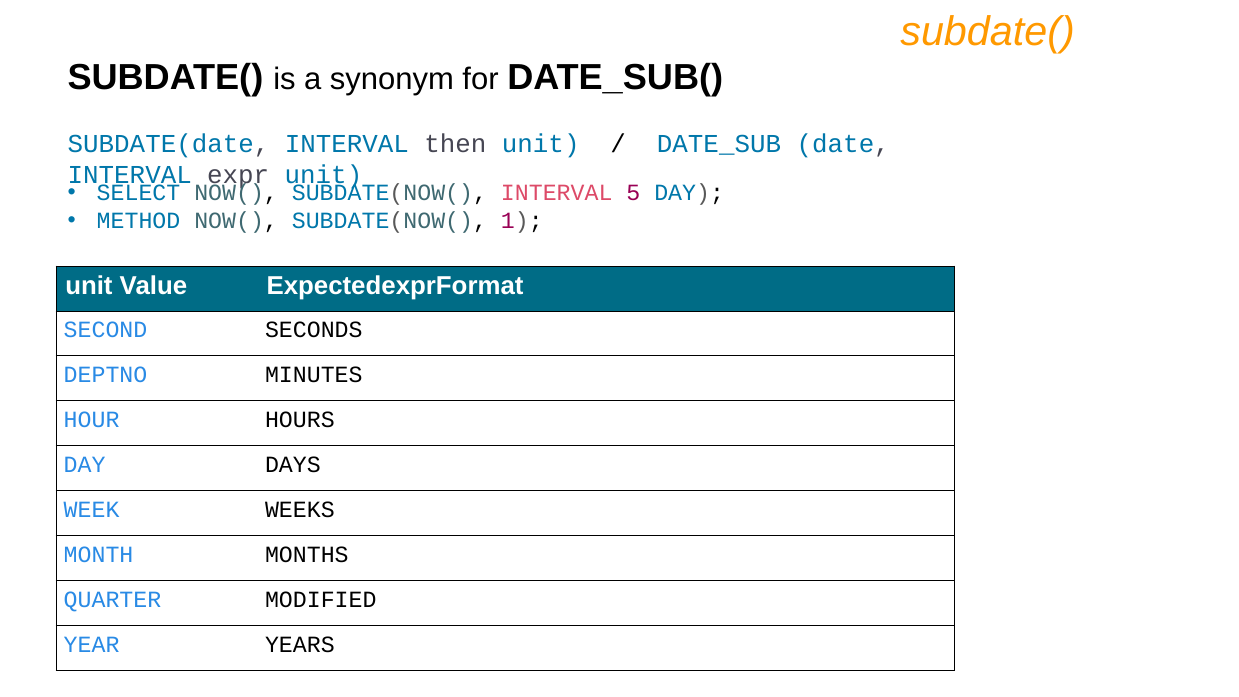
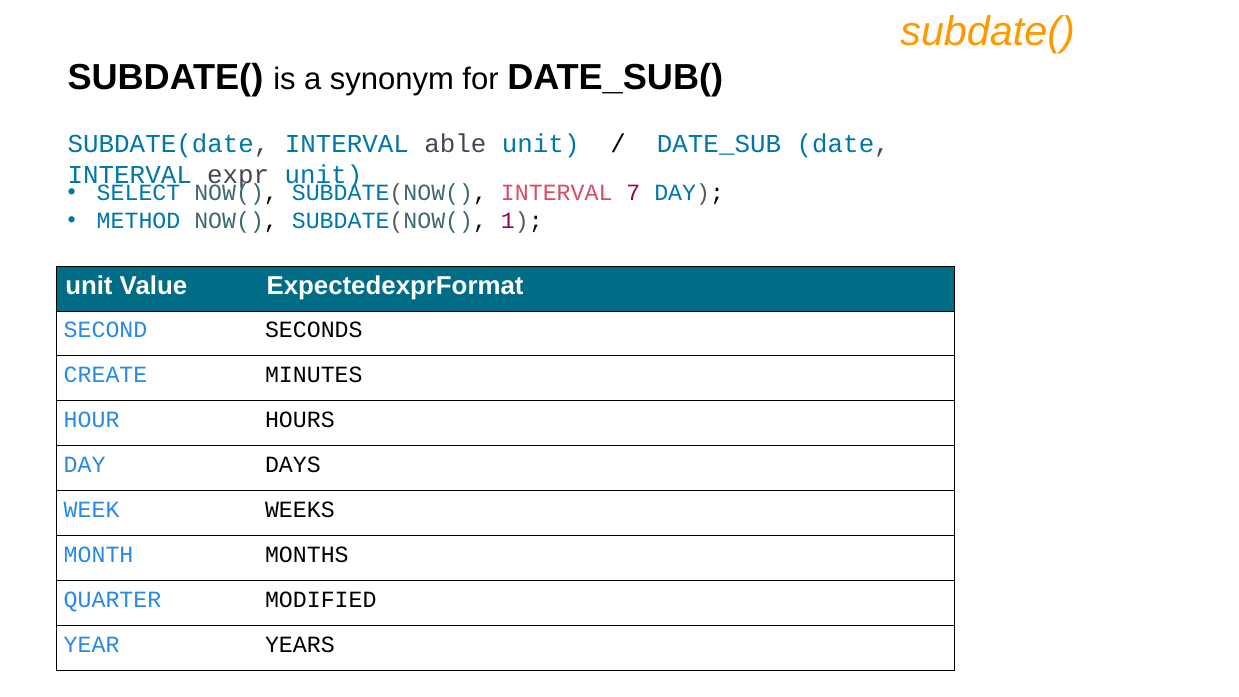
then: then -> able (455, 144)
5: 5 -> 7 (633, 193)
DEPTNO: DEPTNO -> CREATE (106, 375)
